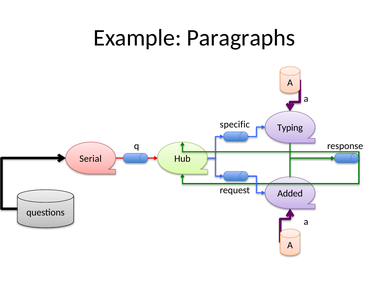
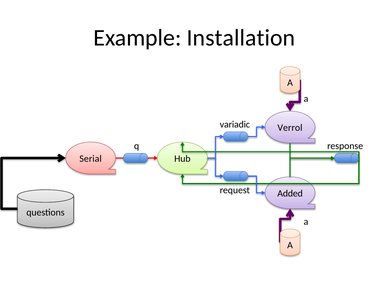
Paragraphs: Paragraphs -> Installation (241, 38)
specific: specific -> variadic (235, 124)
Typing: Typing -> Verrol (290, 128)
